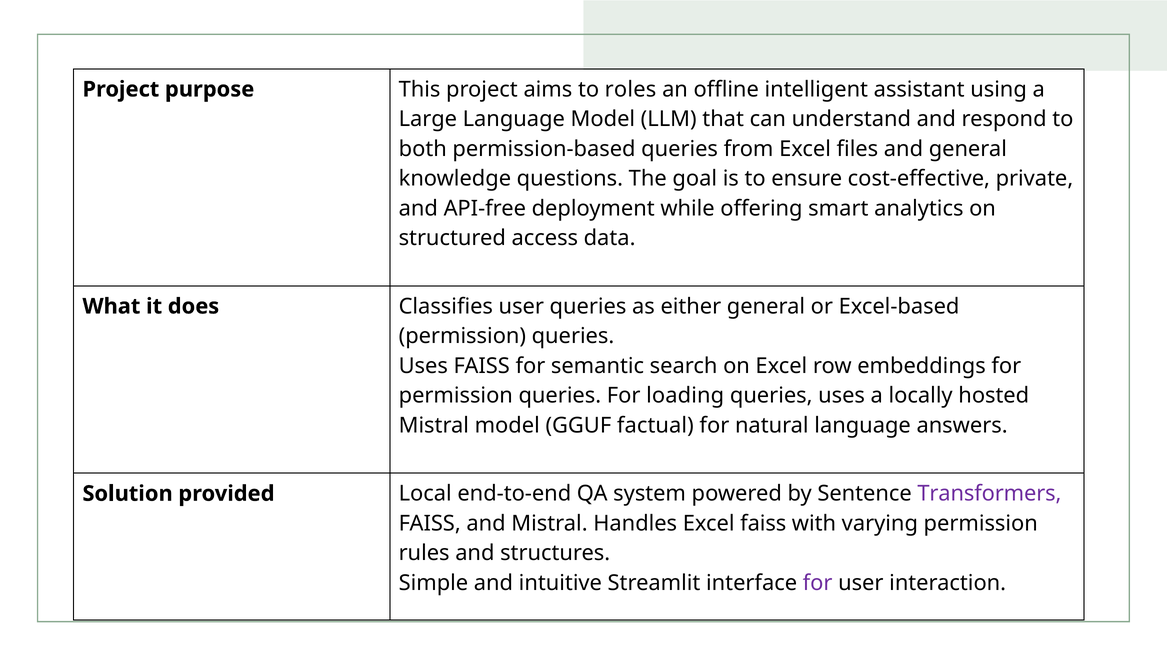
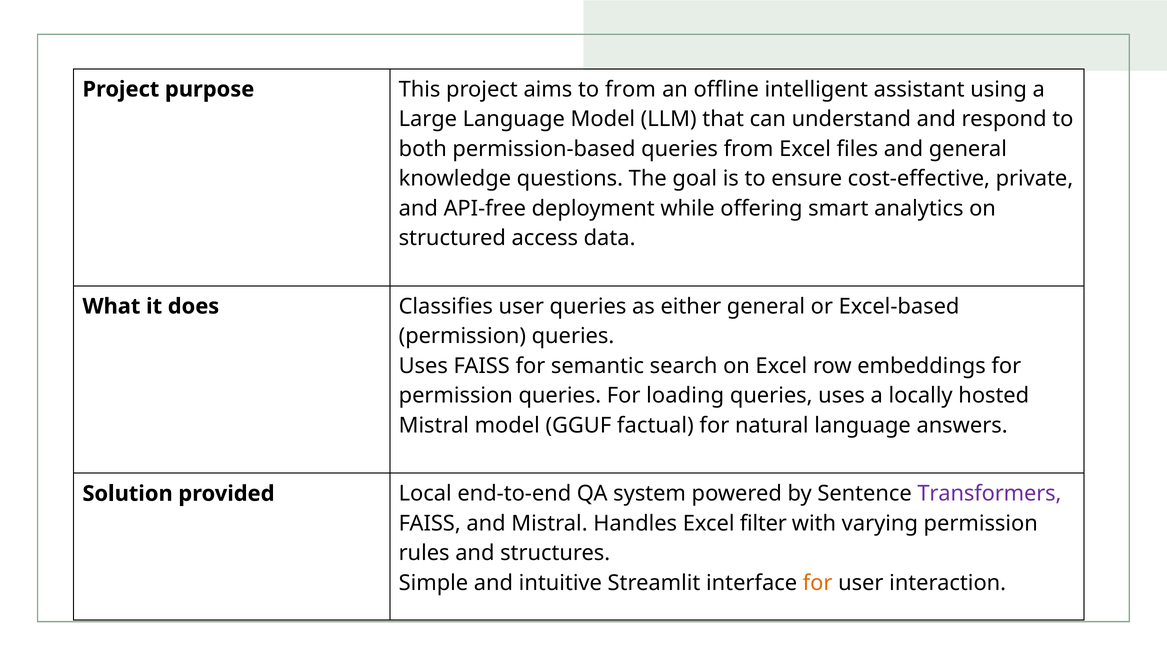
to roles: roles -> from (630, 89)
Excel faiss: faiss -> filter (763, 524)
for colour: purple -> orange (818, 583)
